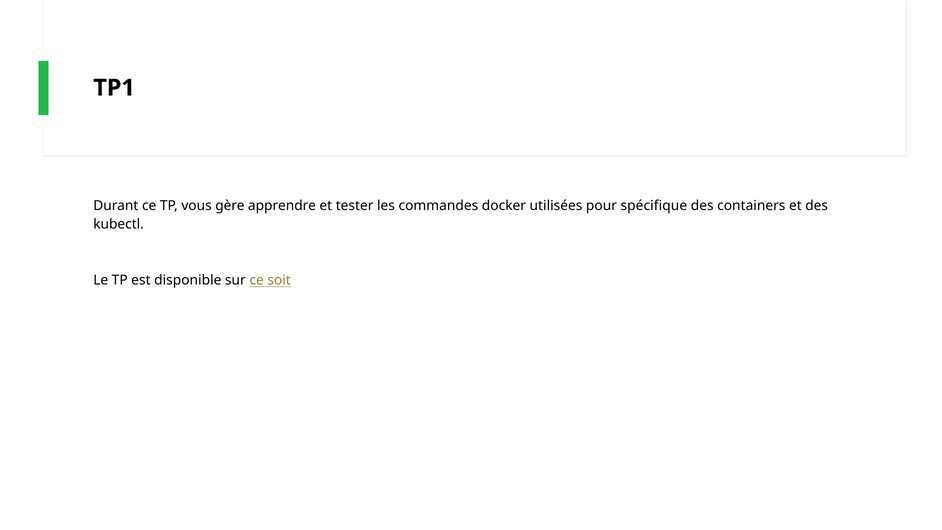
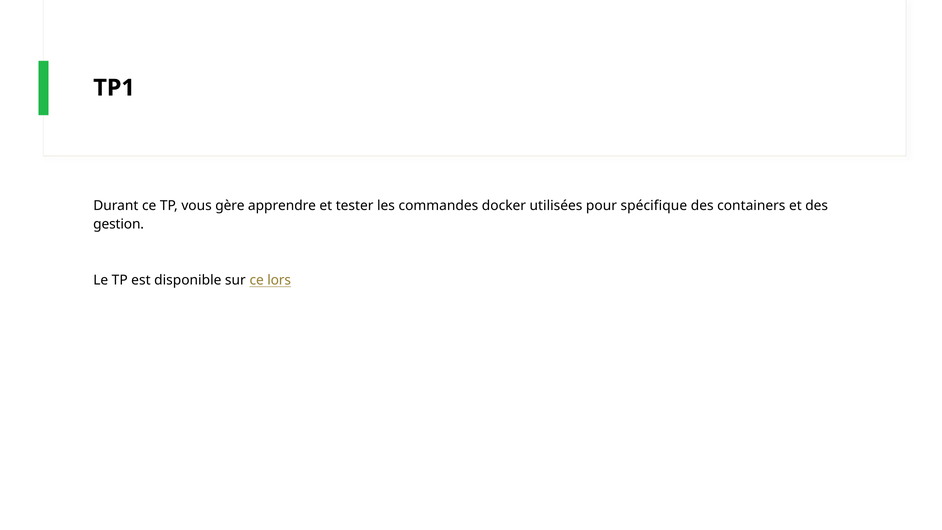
kubectl: kubectl -> gestion (119, 224)
soit: soit -> lors (279, 280)
